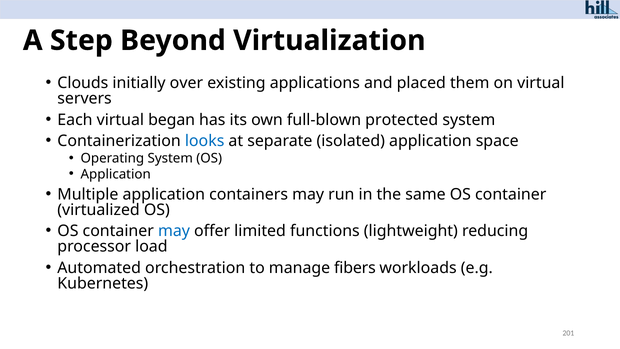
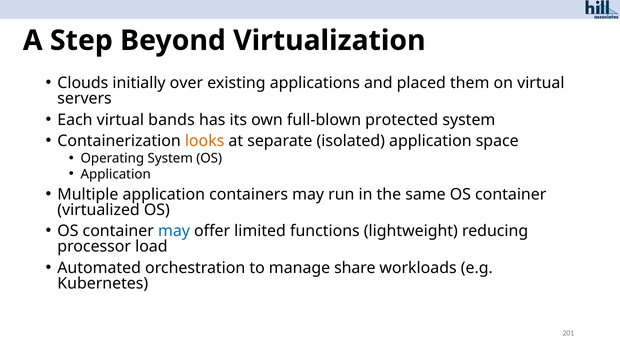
began: began -> bands (171, 120)
looks colour: blue -> orange (205, 141)
fibers: fibers -> share (355, 268)
